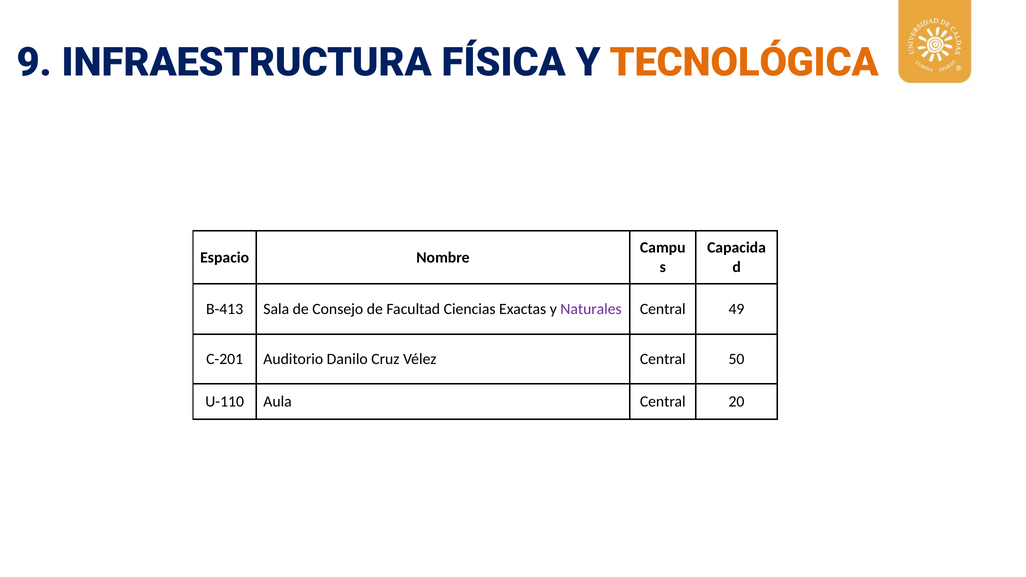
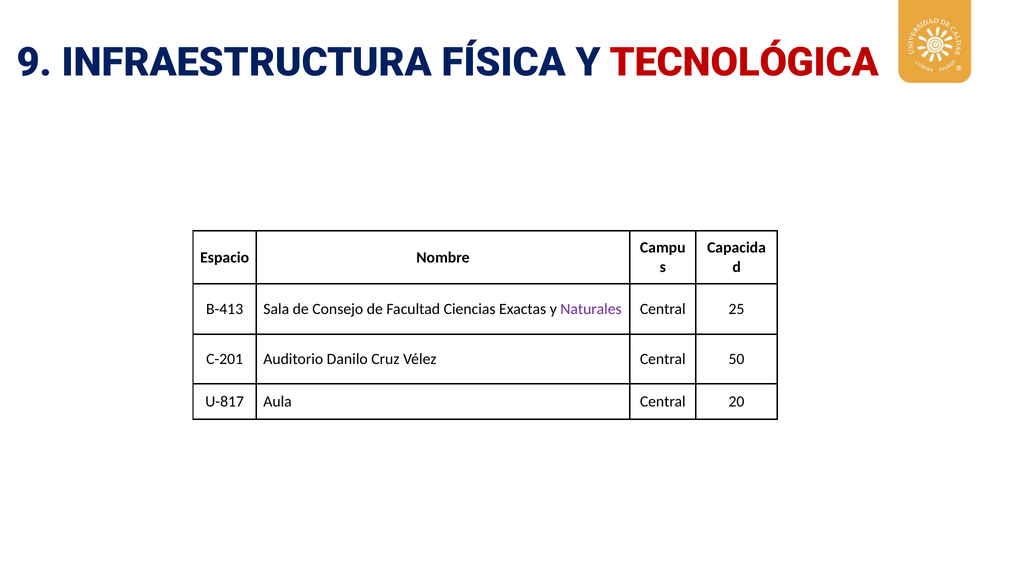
TECNOLÓGICA colour: orange -> red (744, 63)
49: 49 -> 25 (736, 309)
U-110: U-110 -> U-817 (225, 402)
